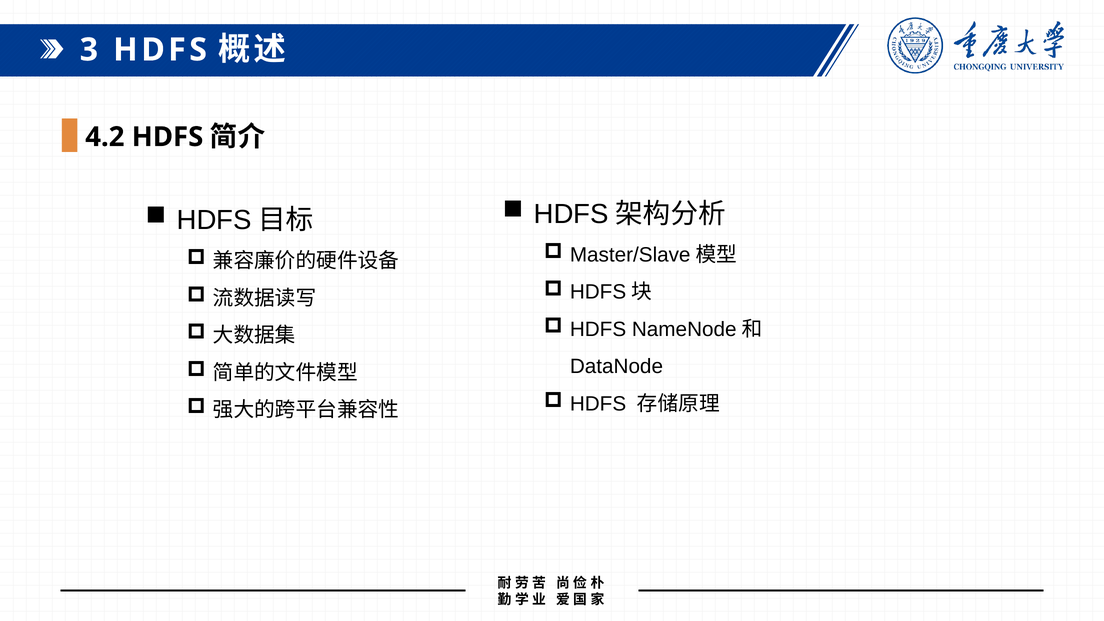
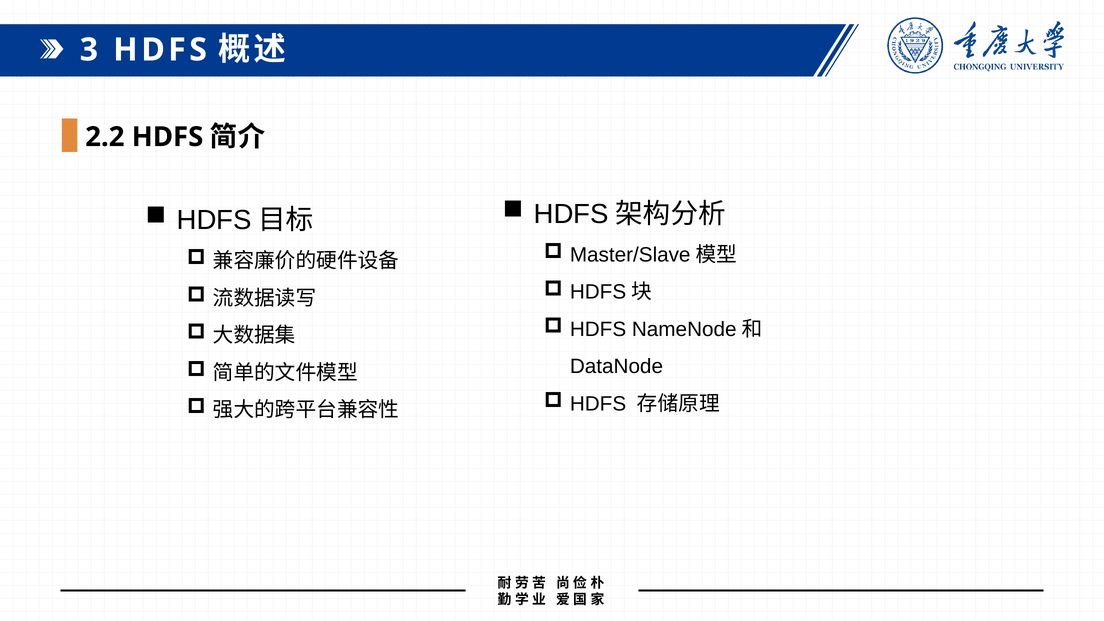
4.2: 4.2 -> 2.2 (105, 137)
